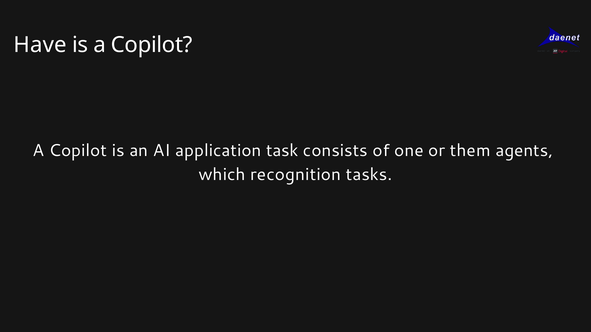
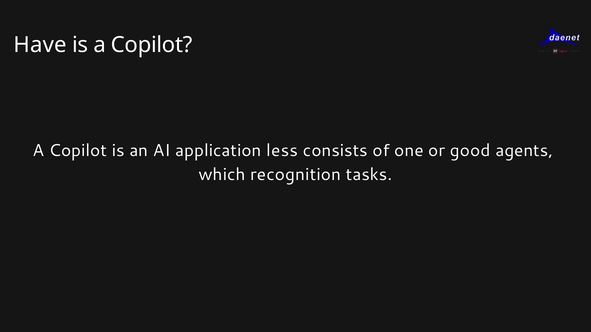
task: task -> less (282, 151)
them: them -> good (470, 151)
